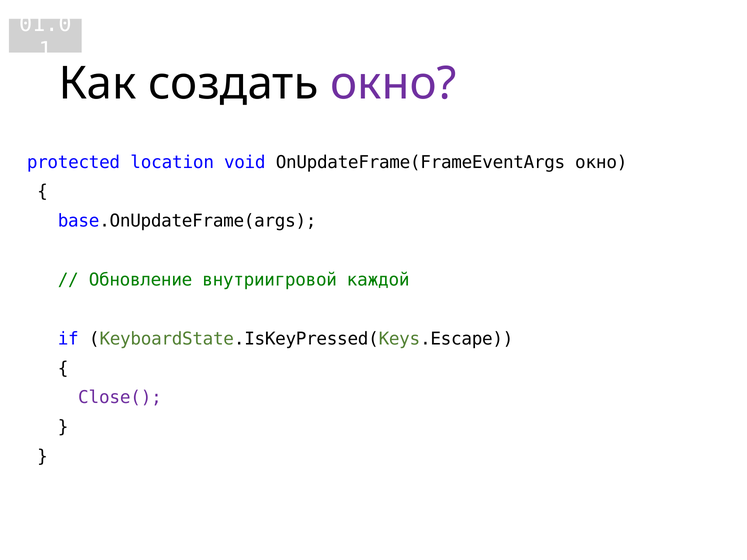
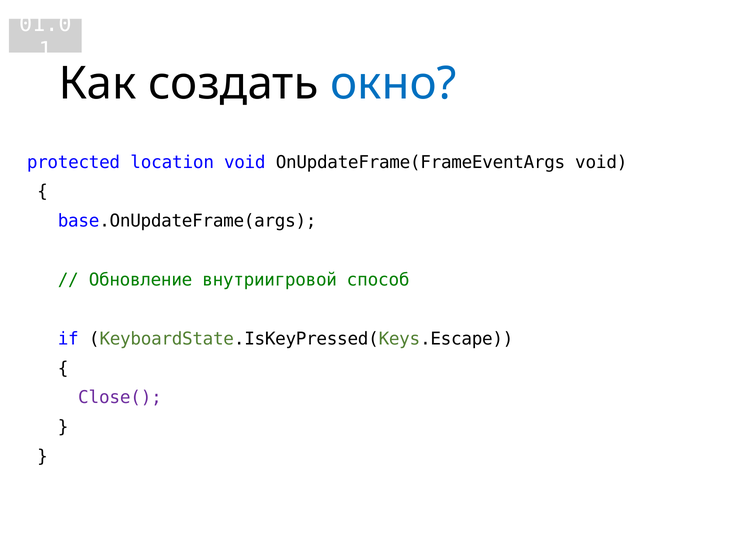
окно colour: purple -> blue (393, 84)
OnUpdateFrame(FrameEventArgs окно: окно -> void (601, 162)
каждой: каждой -> способ (378, 280)
